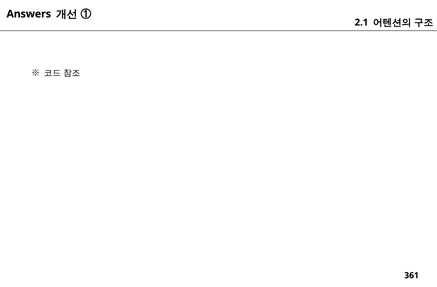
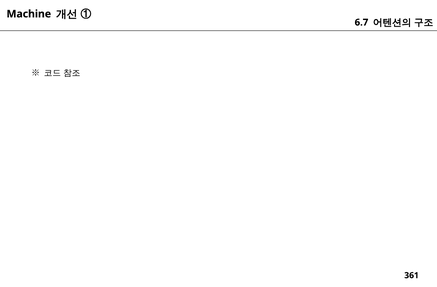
Answers: Answers -> Machine (29, 14)
2.1: 2.1 -> 6.7 (361, 22)
